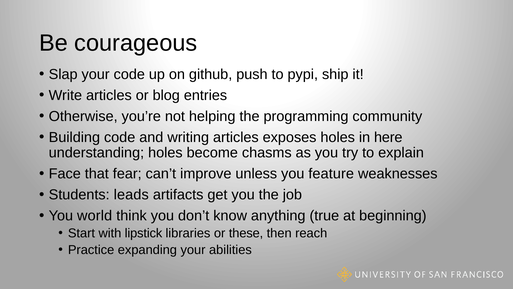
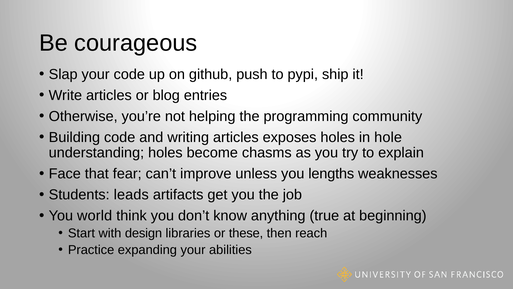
here: here -> hole (388, 137)
feature: feature -> lengths (331, 174)
lipstick: lipstick -> design (144, 233)
